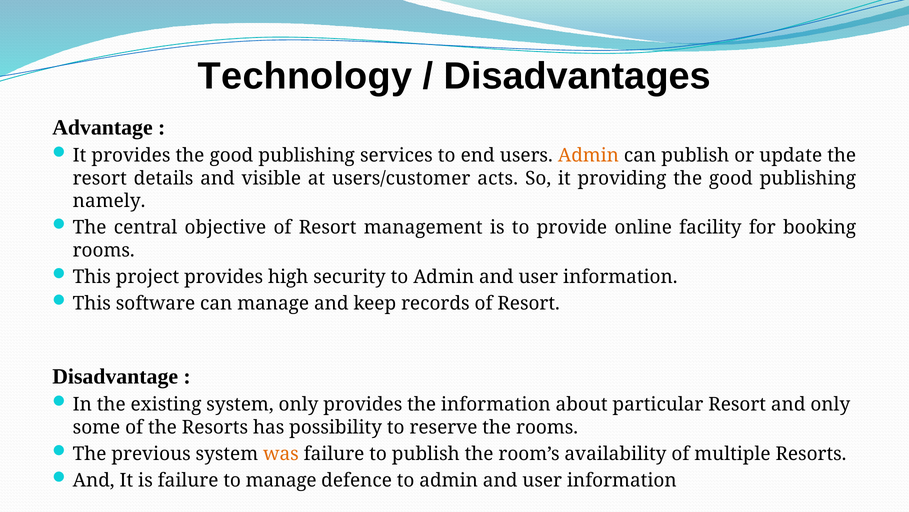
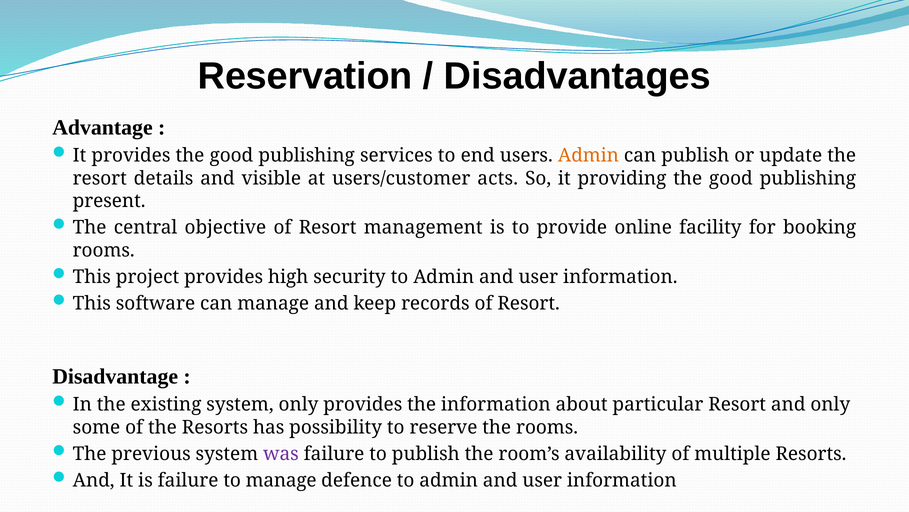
Technology: Technology -> Reservation (305, 76)
namely: namely -> present (109, 201)
was colour: orange -> purple (281, 453)
